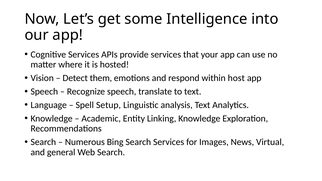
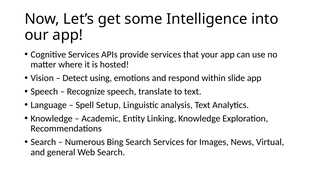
them: them -> using (101, 78)
host: host -> slide (236, 78)
